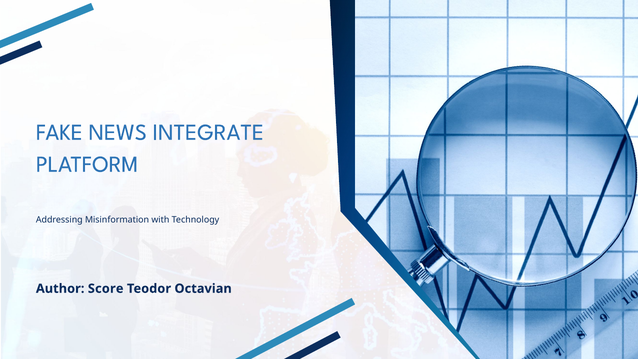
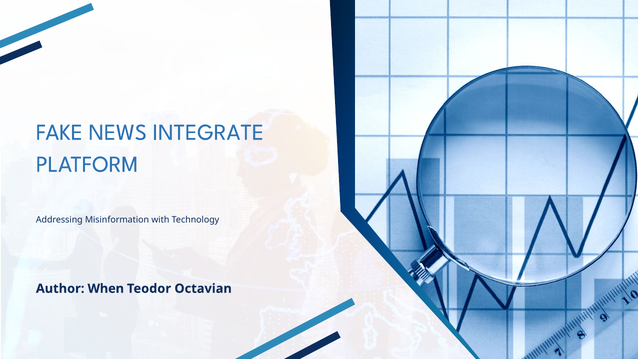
Score: Score -> When (106, 288)
